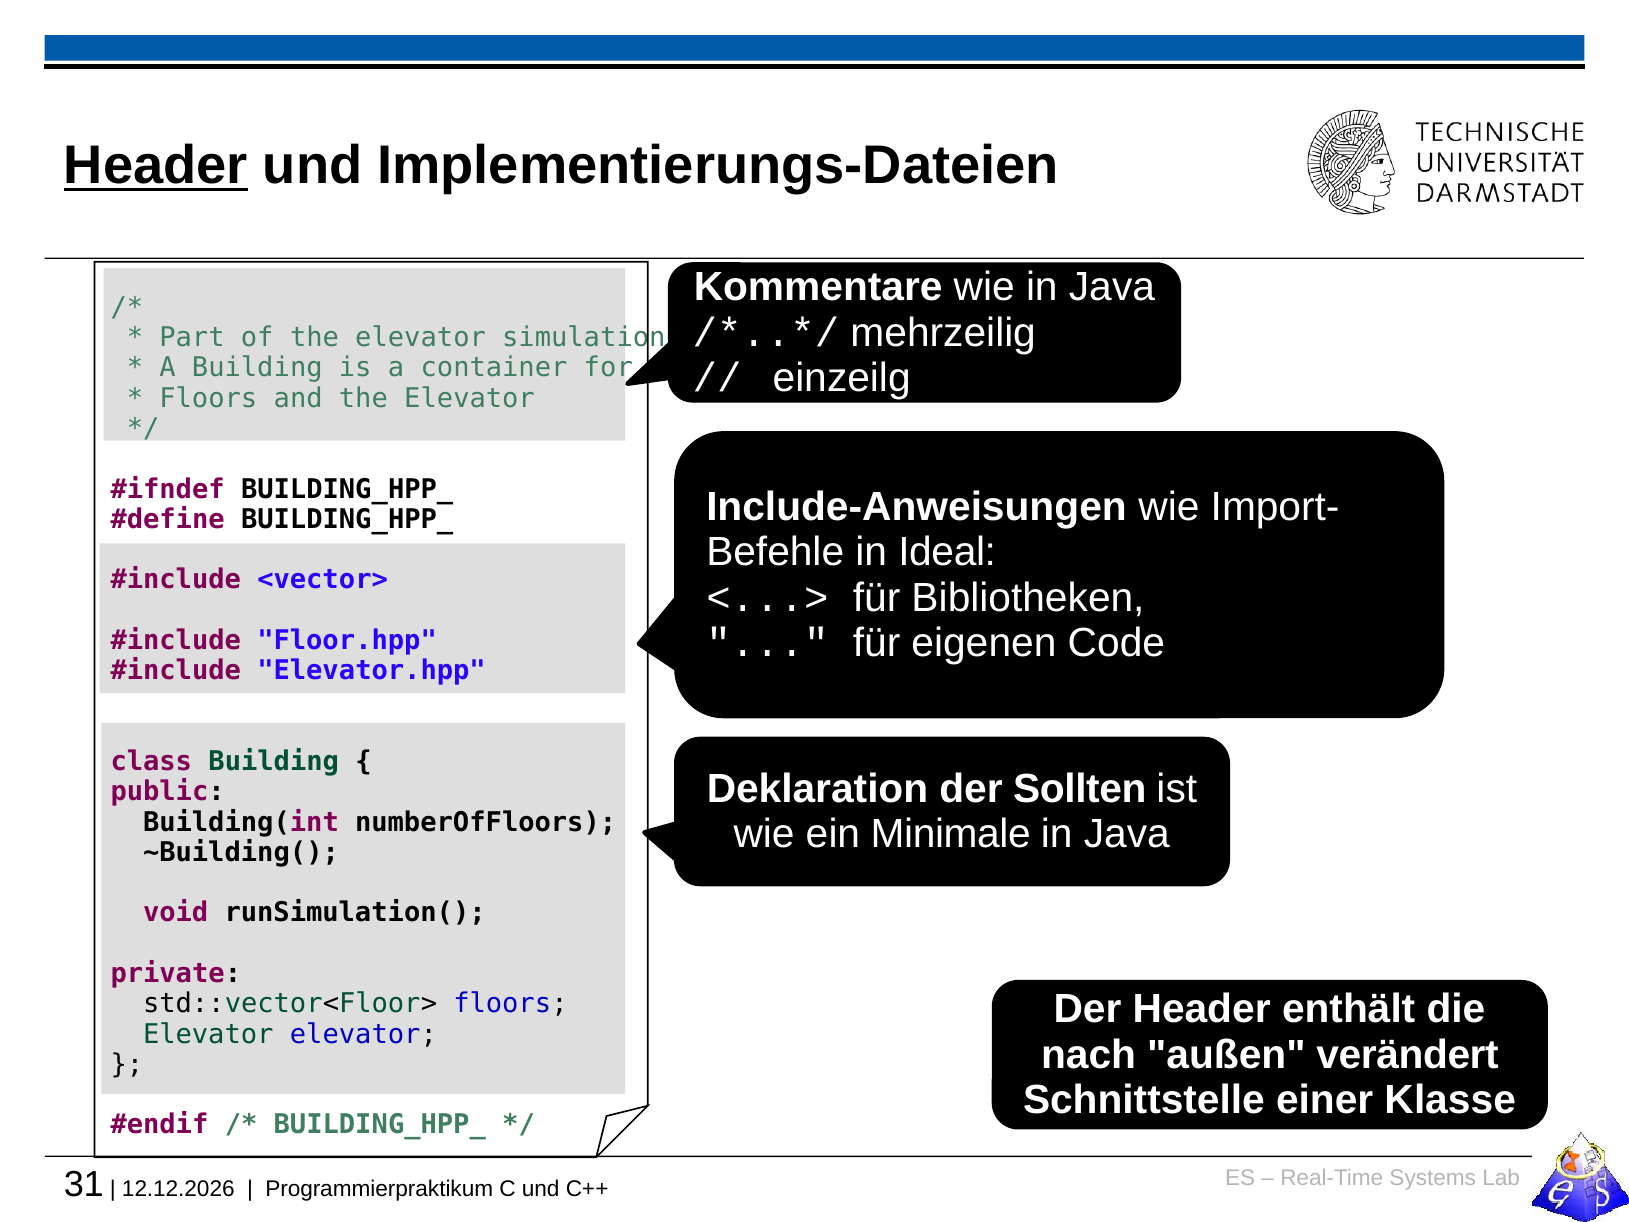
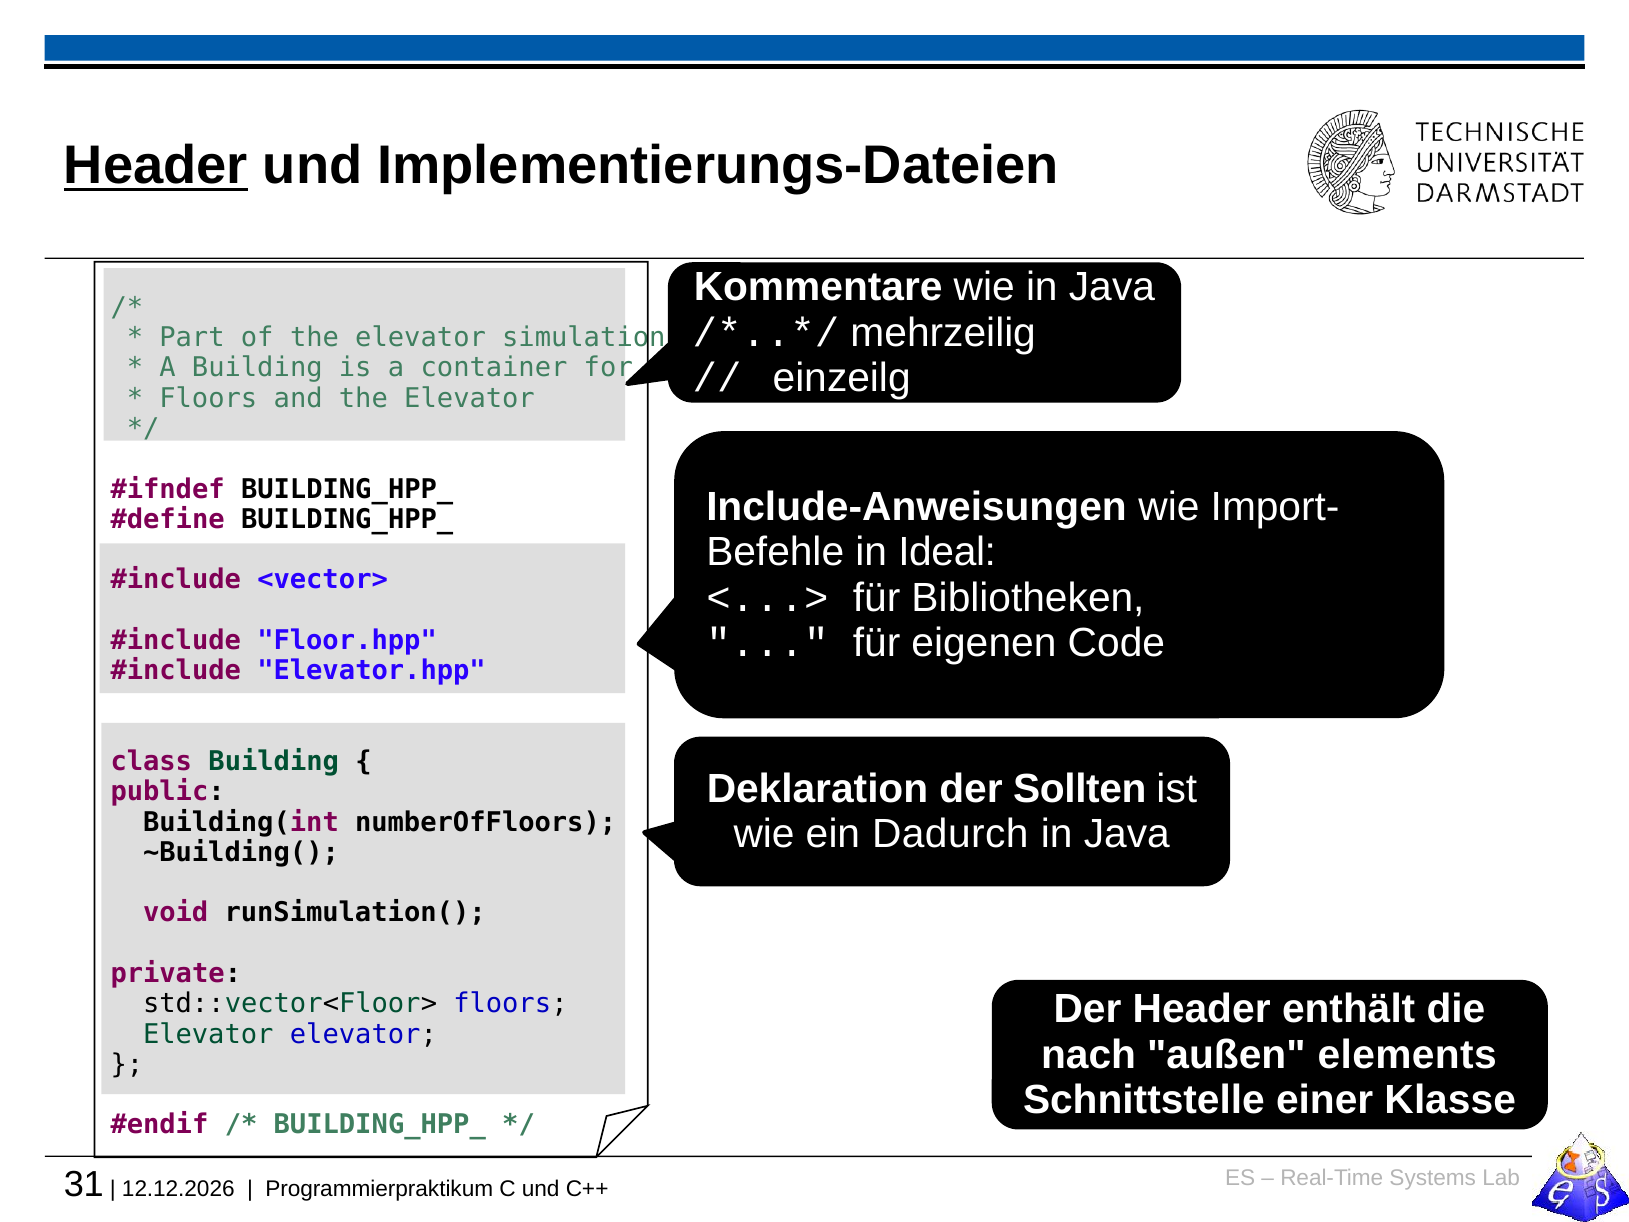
Minimale: Minimale -> Dadurch (950, 834)
verändert: verändert -> elements (1407, 1055)
